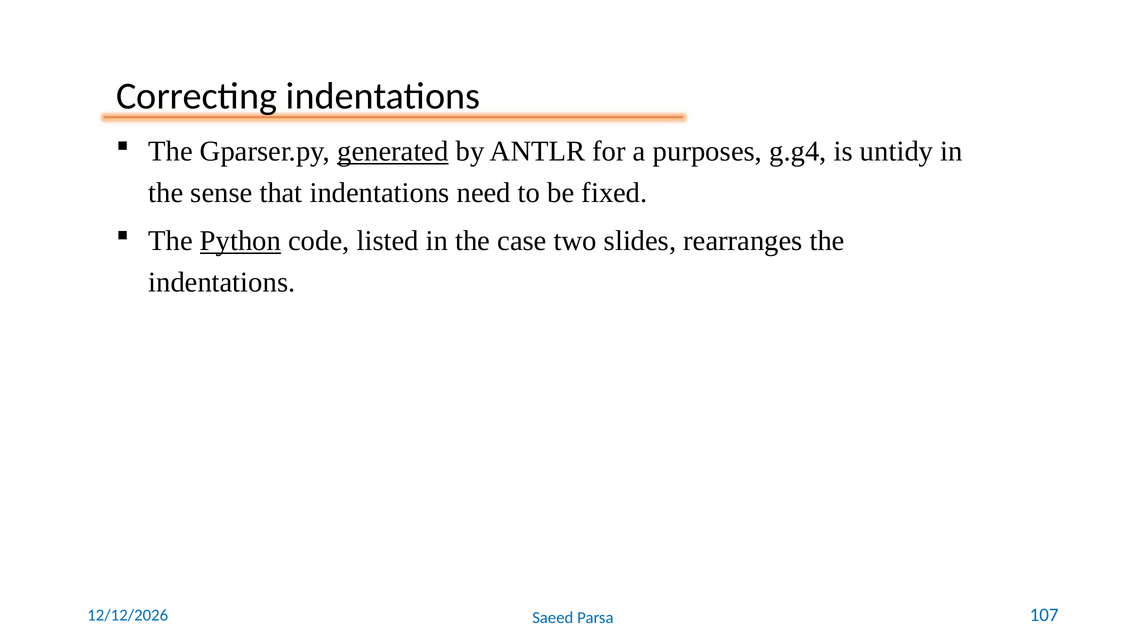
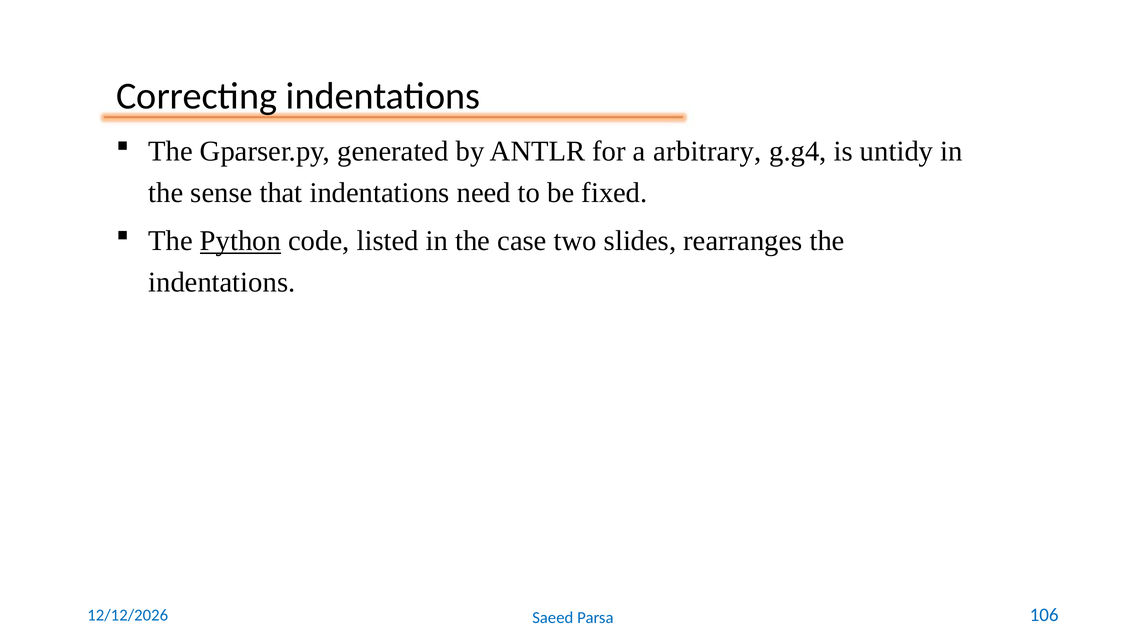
generated underline: present -> none (393, 152)
purposes: purposes -> arbitrary (707, 152)
107: 107 -> 106 (1044, 616)
